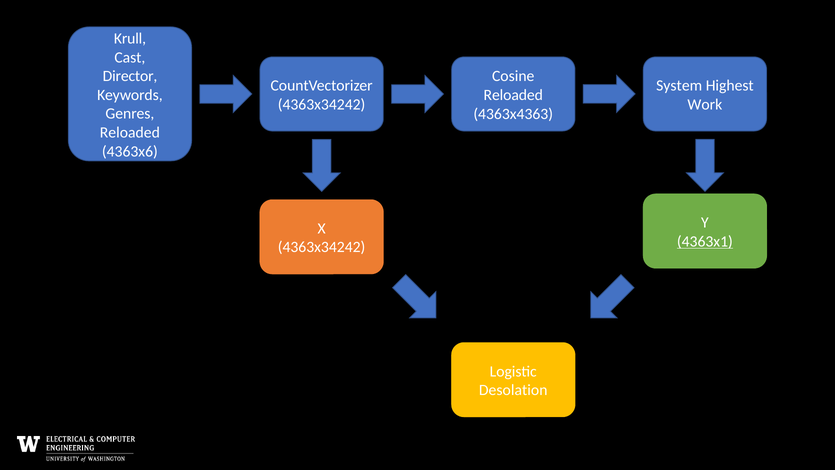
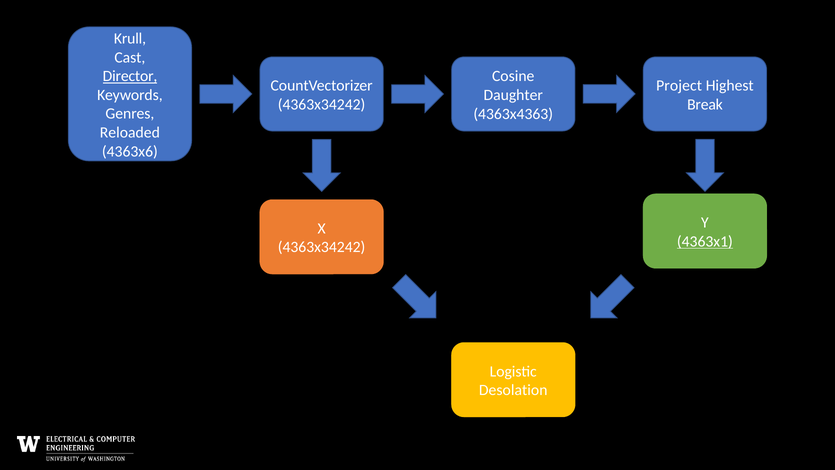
Director underline: none -> present (130, 76)
System: System -> Project (679, 86)
Reloaded: Reloaded -> Daughter (513, 95)
Work: Work -> Break (705, 104)
